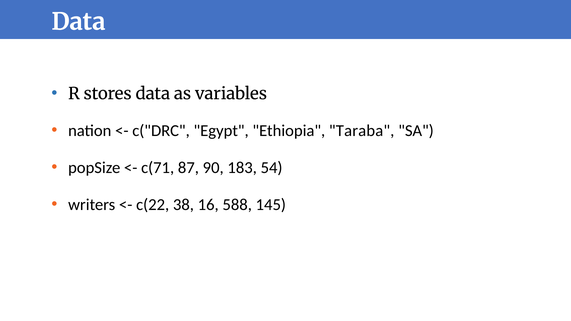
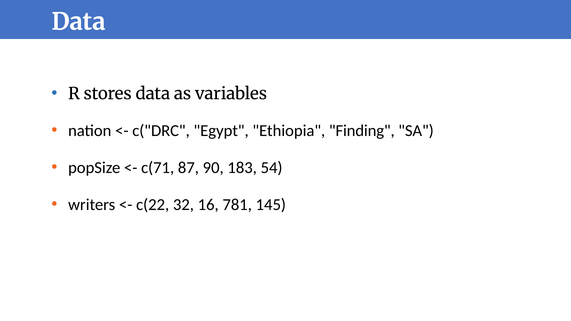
Taraba: Taraba -> Finding (362, 131)
38: 38 -> 32 (183, 205)
588: 588 -> 781 (237, 205)
